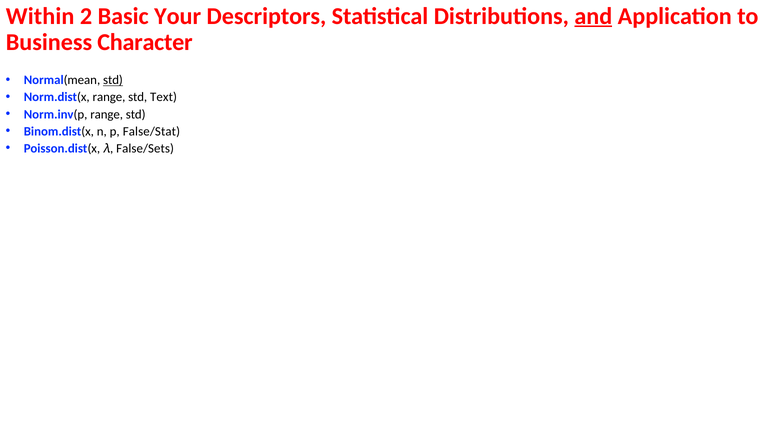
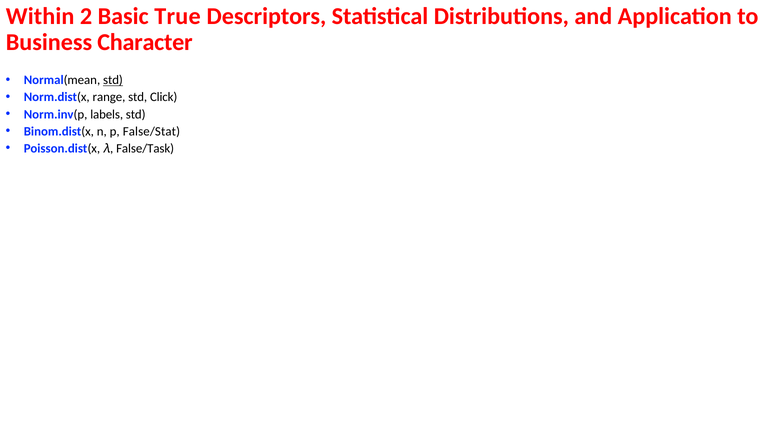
Your: Your -> True (177, 16)
and underline: present -> none (593, 16)
Text: Text -> Click (164, 97)
Norm.inv(p range: range -> labels (107, 114)
False/Sets: False/Sets -> False/Task (145, 148)
